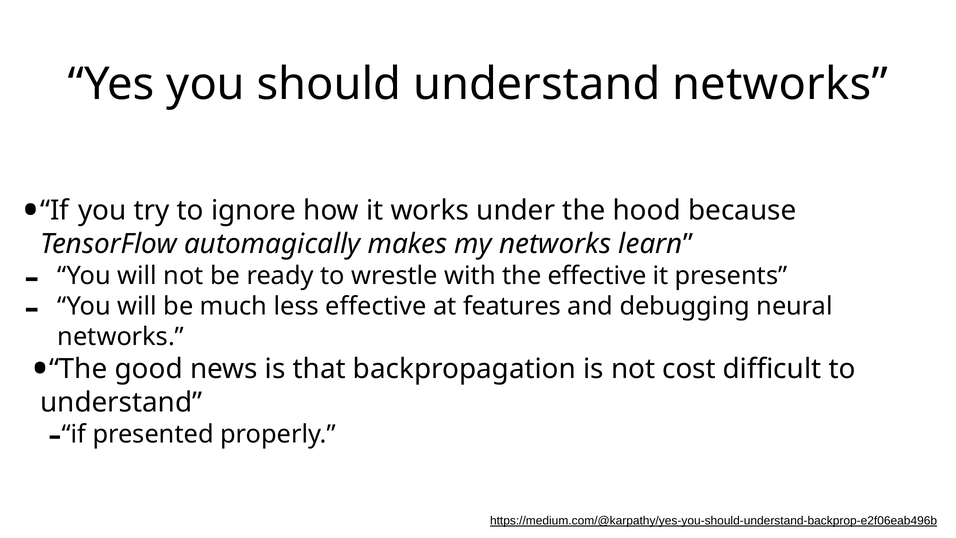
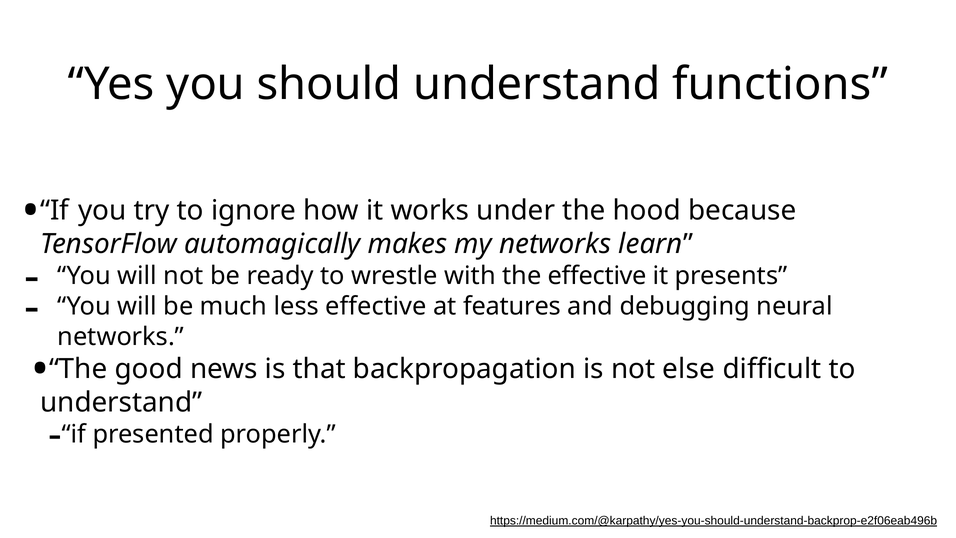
understand networks: networks -> functions (780, 84)
cost: cost -> else (689, 369)
